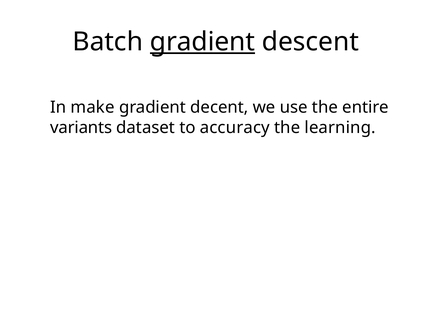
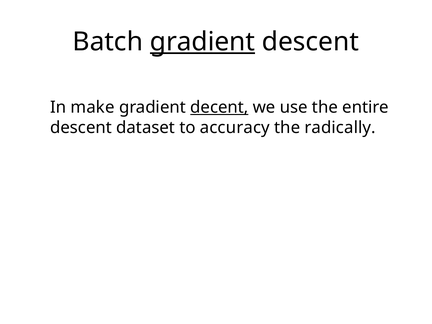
decent underline: none -> present (219, 107)
variants: variants -> descent (81, 128)
learning: learning -> radically (340, 128)
